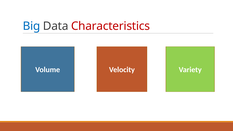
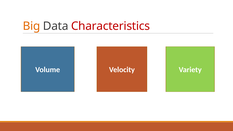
Big colour: blue -> orange (32, 26)
